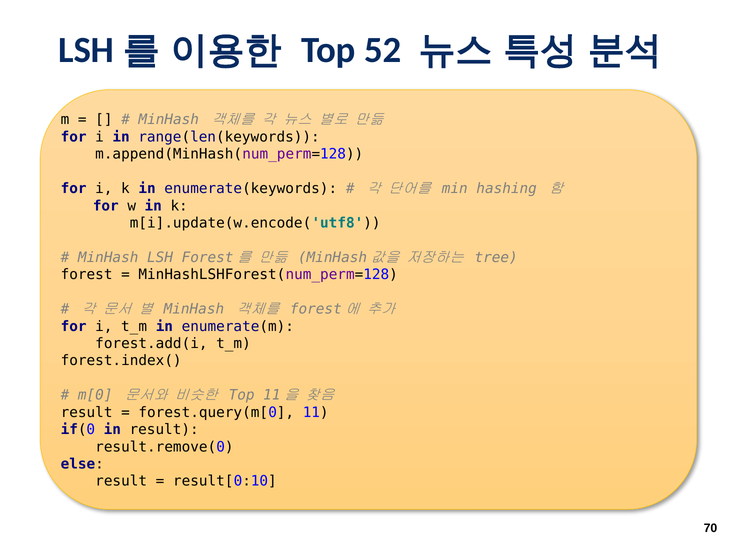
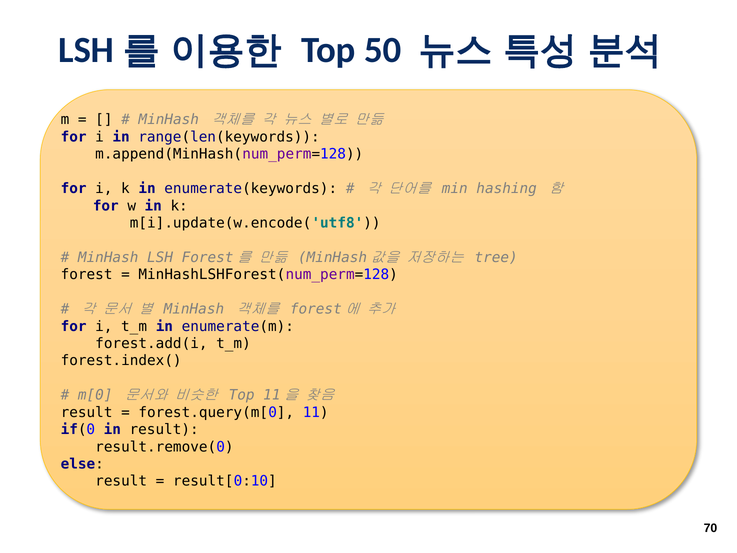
52: 52 -> 50 (383, 50)
